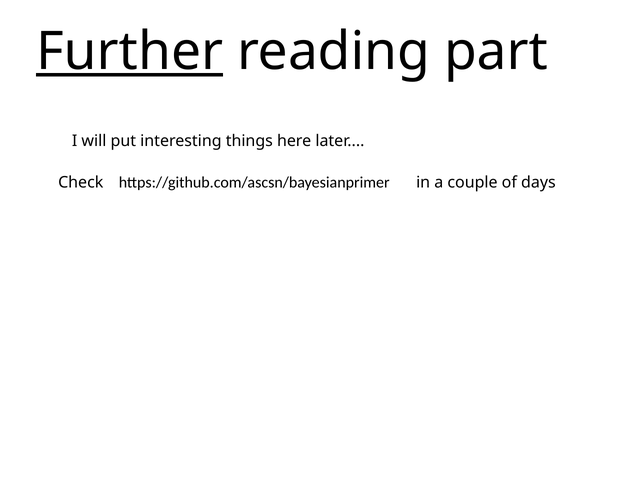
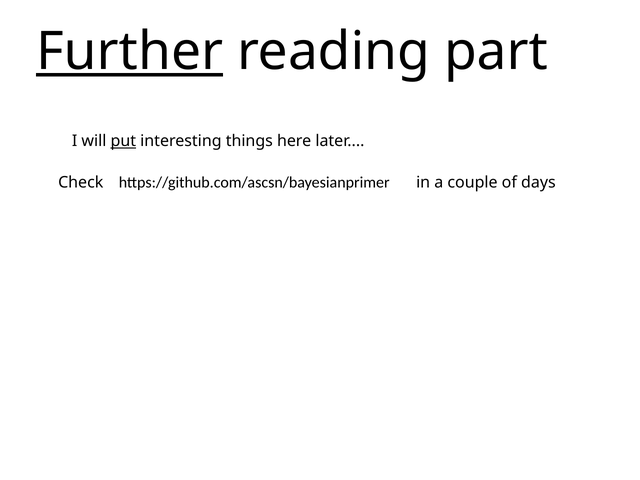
put underline: none -> present (123, 141)
